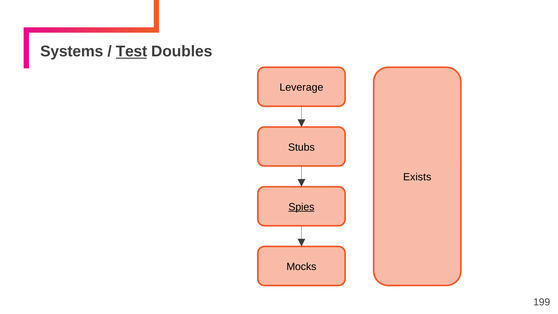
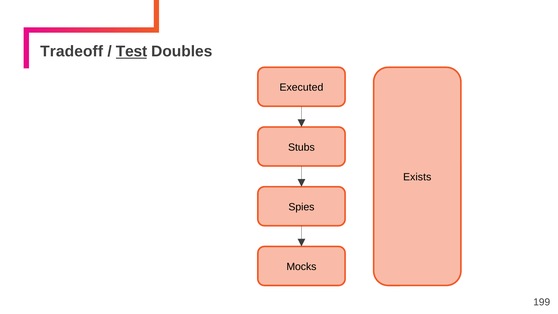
Systems: Systems -> Tradeoff (72, 51)
Leverage: Leverage -> Executed (301, 87)
Spies underline: present -> none (301, 207)
